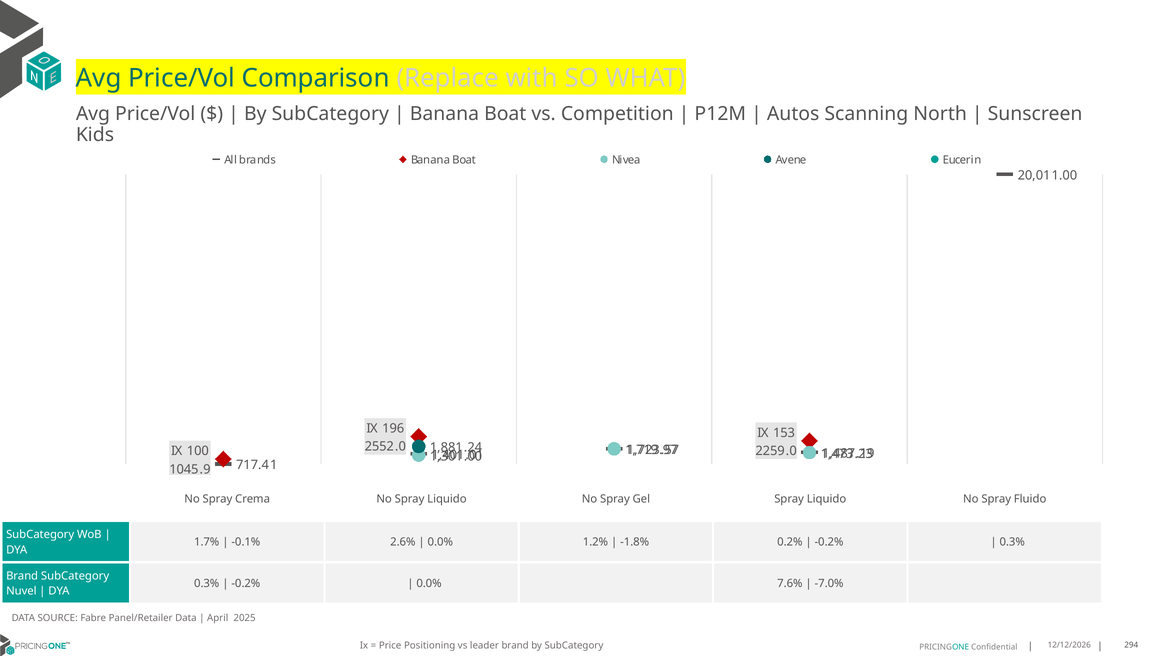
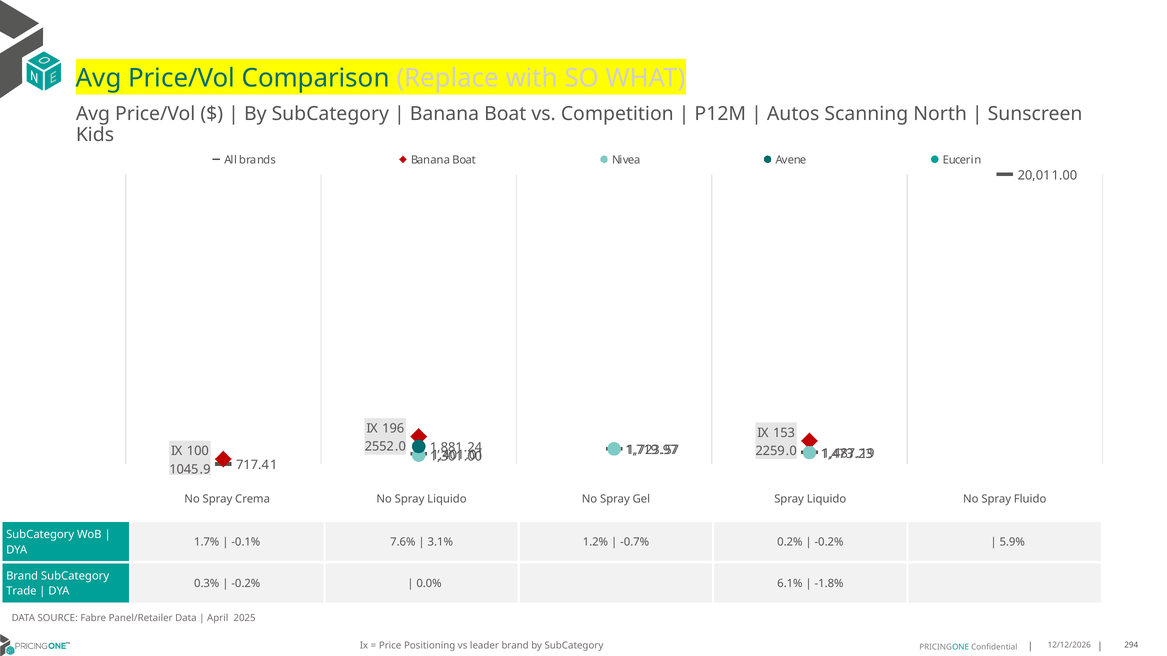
2.6%: 2.6% -> 7.6% (403, 543)
0.0%: 0.0% -> 3.1% (440, 543)
-1.8%: -1.8% -> -0.7% (635, 543)
0.3%: 0.3% -> 5.9% (1012, 543)
7.6%: 7.6% -> 6.1% (790, 584)
-7.0%: -7.0% -> -1.8% (829, 584)
Nuvel: Nuvel -> Trade (21, 592)
